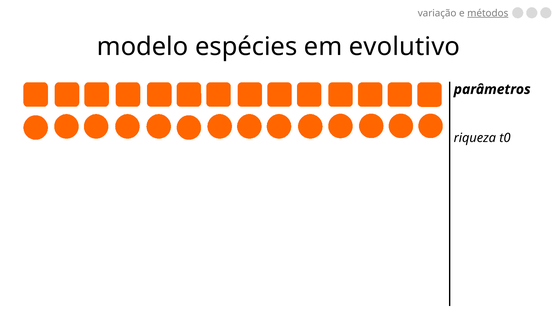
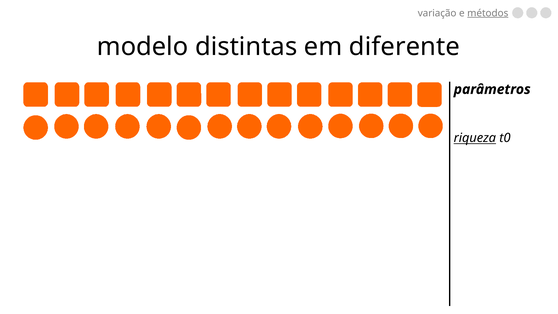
espécies: espécies -> distintas (246, 47)
evolutivo: evolutivo -> diferente (404, 47)
riqueza underline: none -> present (475, 138)
